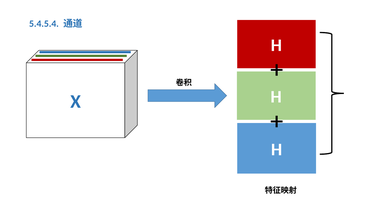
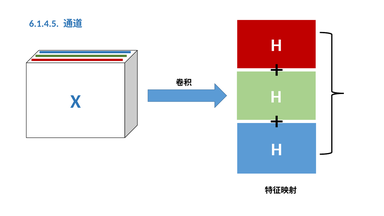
5.4.5.4: 5.4.5.4 -> 6.1.4.5 (44, 24)
